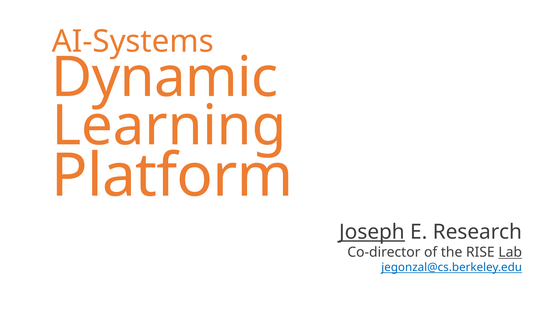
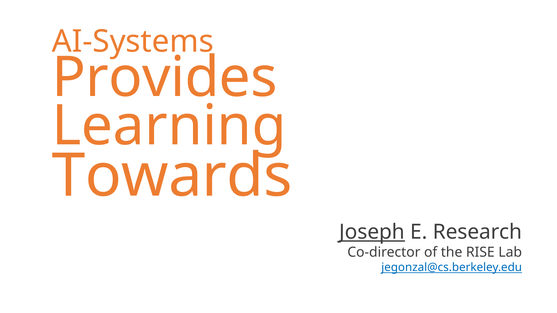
Dynamic: Dynamic -> Provides (165, 78)
Platform: Platform -> Towards (172, 176)
Lab underline: present -> none (510, 253)
